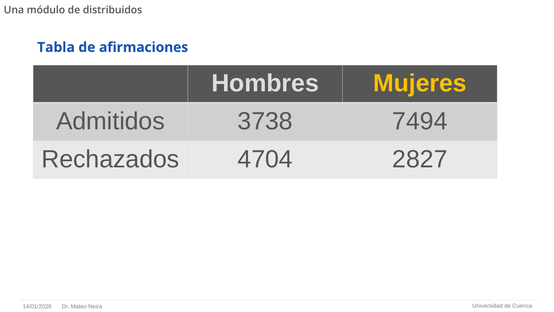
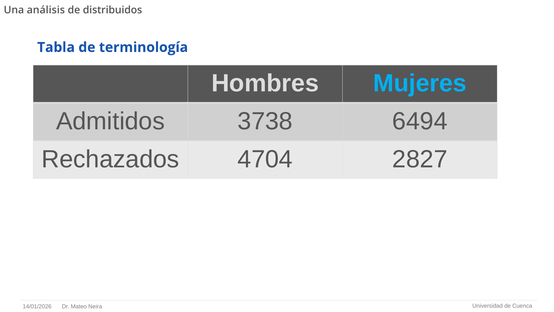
módulo: módulo -> análisis (46, 10)
afirmaciones: afirmaciones -> terminología (144, 47)
Mujeres colour: yellow -> light blue (420, 83)
7494: 7494 -> 6494 (420, 121)
